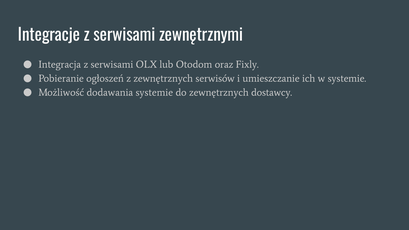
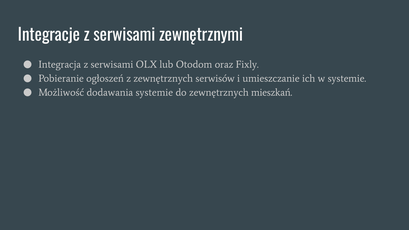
dostawcy: dostawcy -> mieszkań (272, 93)
